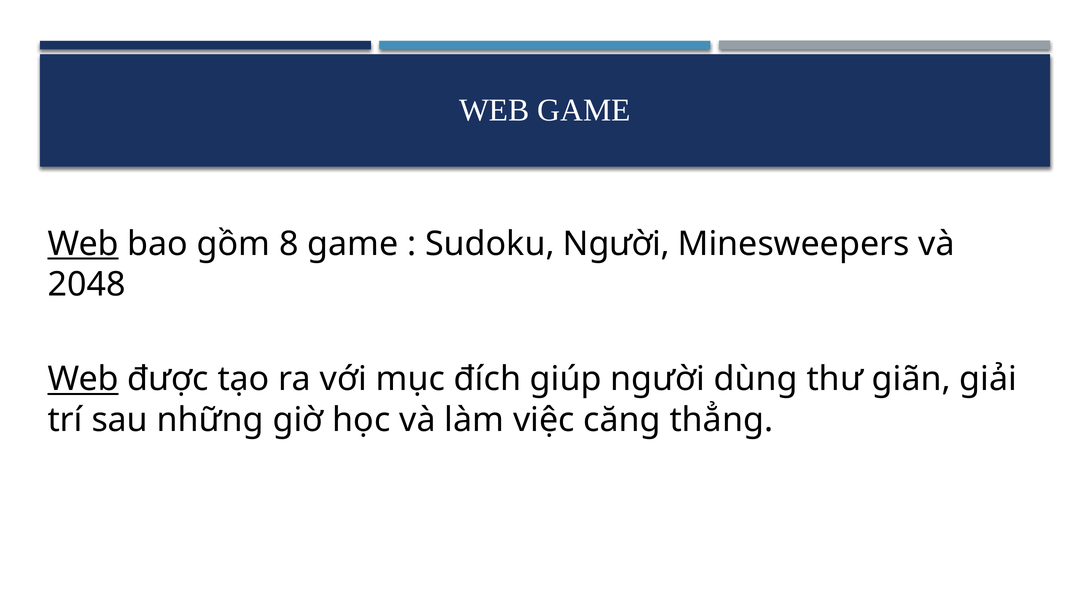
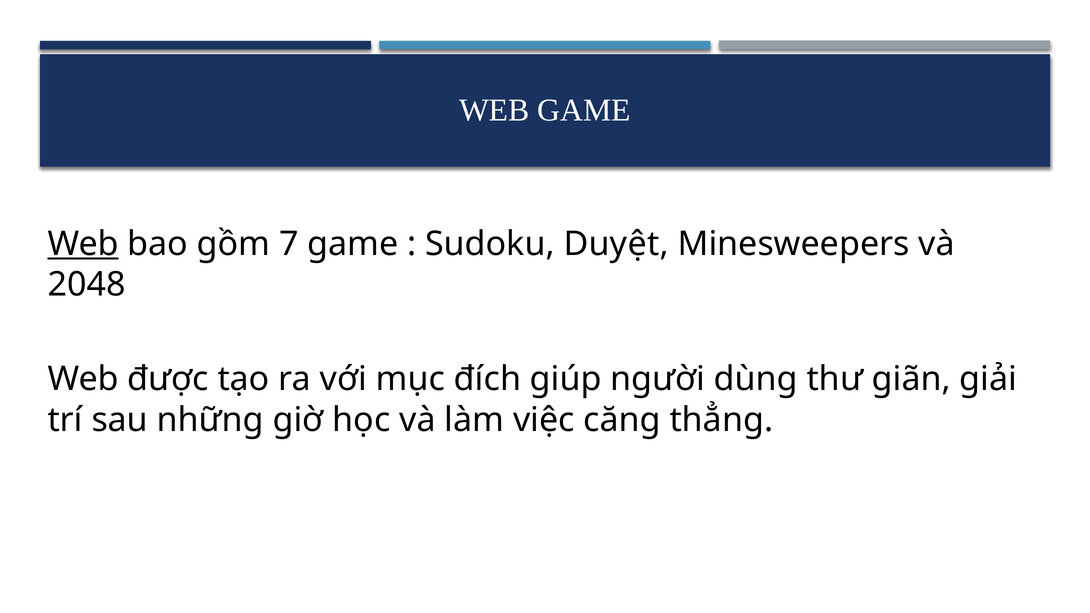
8: 8 -> 7 (289, 244)
Sudoku Người: Người -> Duyệt (616, 244)
Web underline: present -> none (83, 379)
